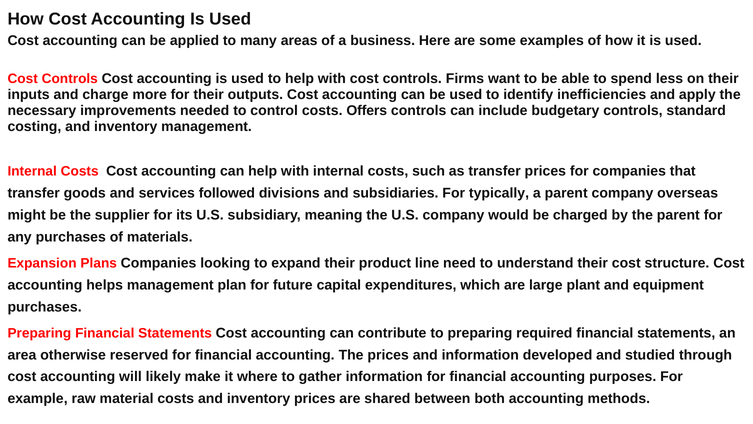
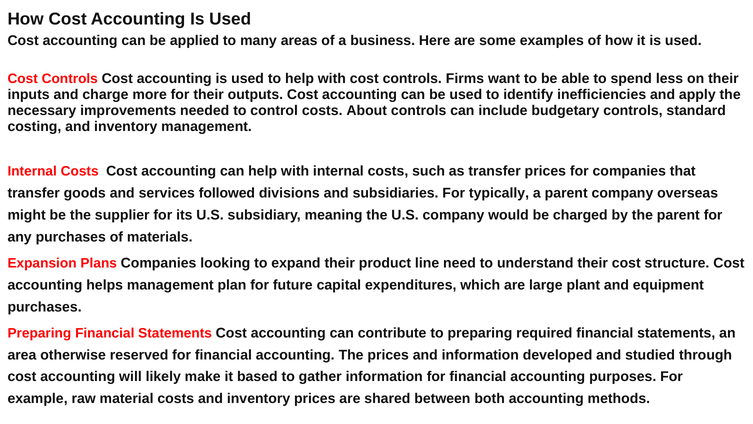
Offers: Offers -> About (367, 111)
where: where -> based (257, 376)
